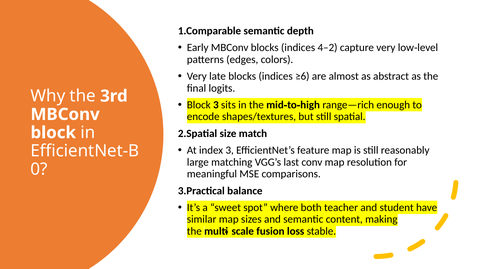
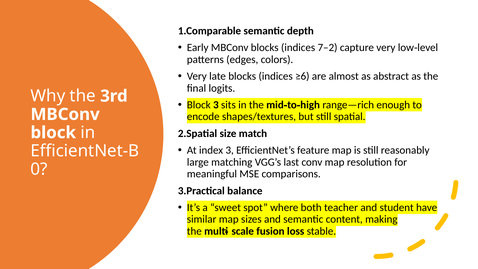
4–2: 4–2 -> 7–2 (328, 48)
